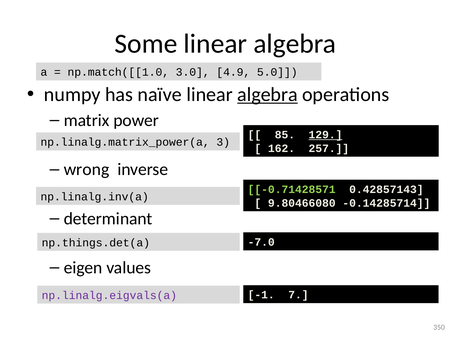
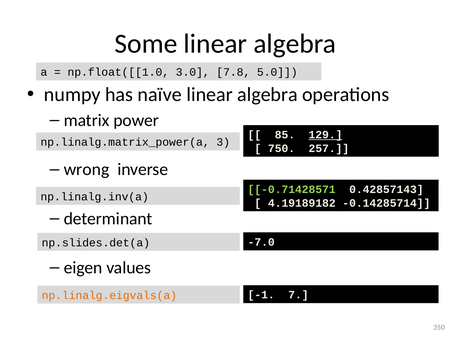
np.match([[1.0: np.match([[1.0 -> np.float([[1.0 (118, 72)
4.9: 4.9 -> 7.8 (233, 72)
algebra underline: present -> none (267, 95)
162: 162 -> 750 (282, 149)
9.80466080: 9.80466080 -> 4.19189182 (302, 203)
np.things.det(a: np.things.det(a -> np.slides.det(a (96, 243)
np.linalg.eigvals(a colour: purple -> orange (109, 296)
